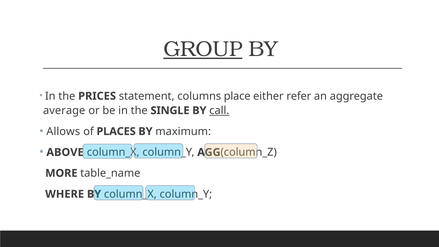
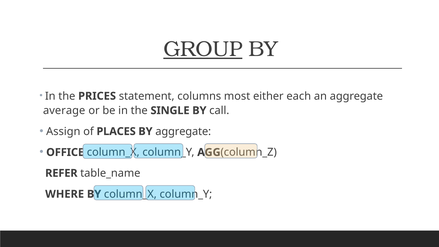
place: place -> most (237, 96)
refer: refer -> each (299, 96)
call underline: present -> none (219, 111)
Allows: Allows -> Assign (63, 131)
BY maximum: maximum -> aggregate (183, 131)
ABOVE: ABOVE -> OFFICE (65, 152)
MORE: MORE -> REFER (61, 173)
